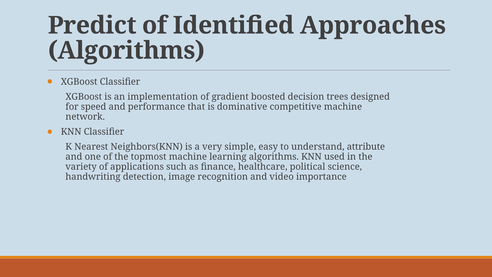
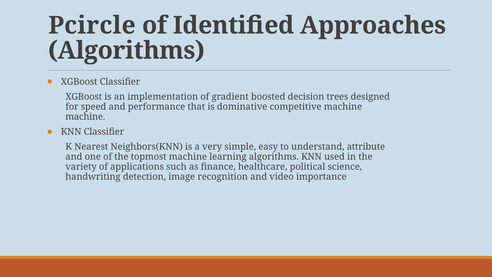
Predict: Predict -> Pcircle (92, 25)
network: network -> machine (85, 117)
